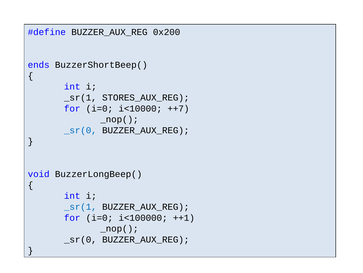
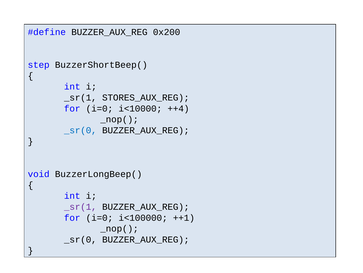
ends: ends -> step (39, 65)
++7: ++7 -> ++4 (178, 108)
_sr(1 colour: blue -> purple (80, 206)
